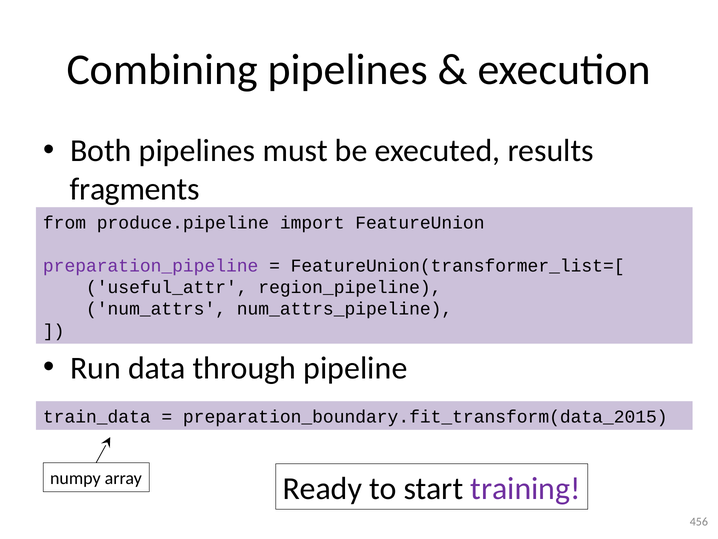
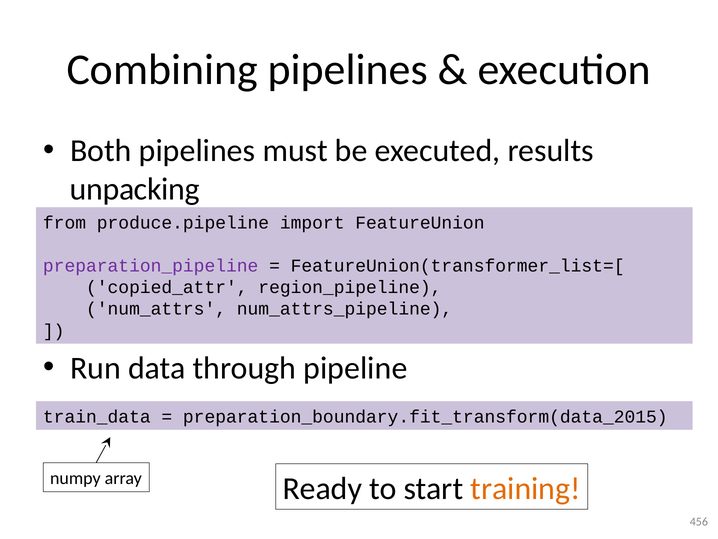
fragments: fragments -> unpacking (135, 189)
useful_attr: useful_attr -> copied_attr (167, 287)
training colour: purple -> orange (525, 488)
